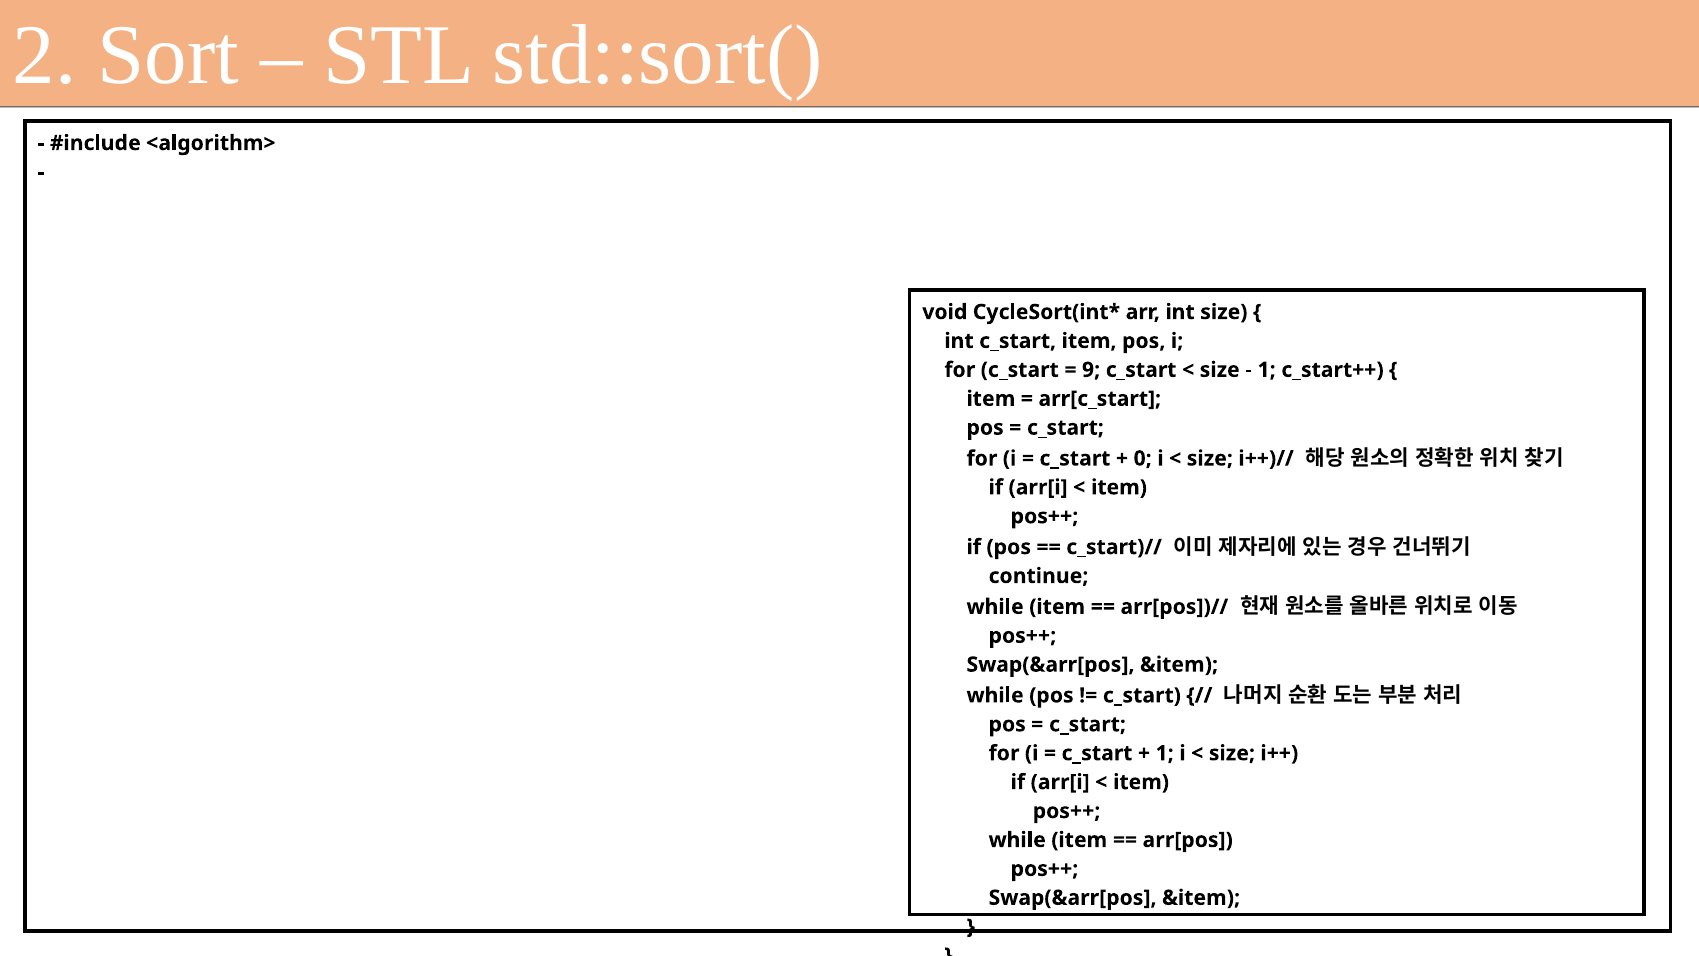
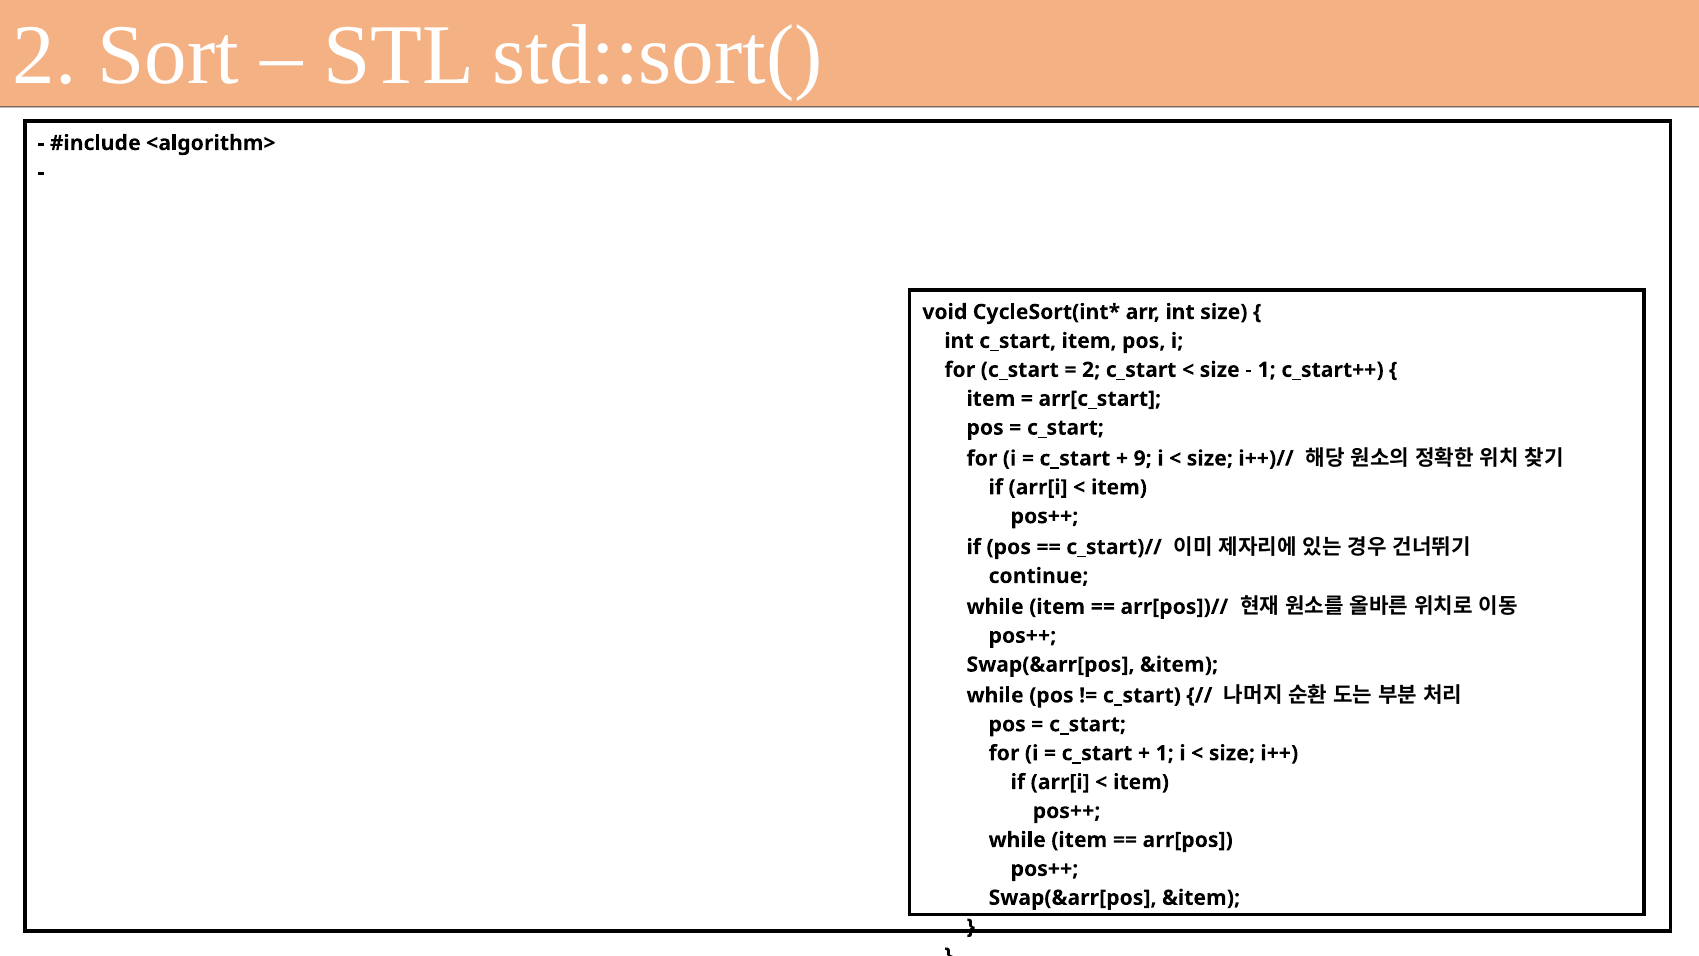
9: 9 -> 2 (1091, 370)
0: 0 -> 9 (1143, 458)
